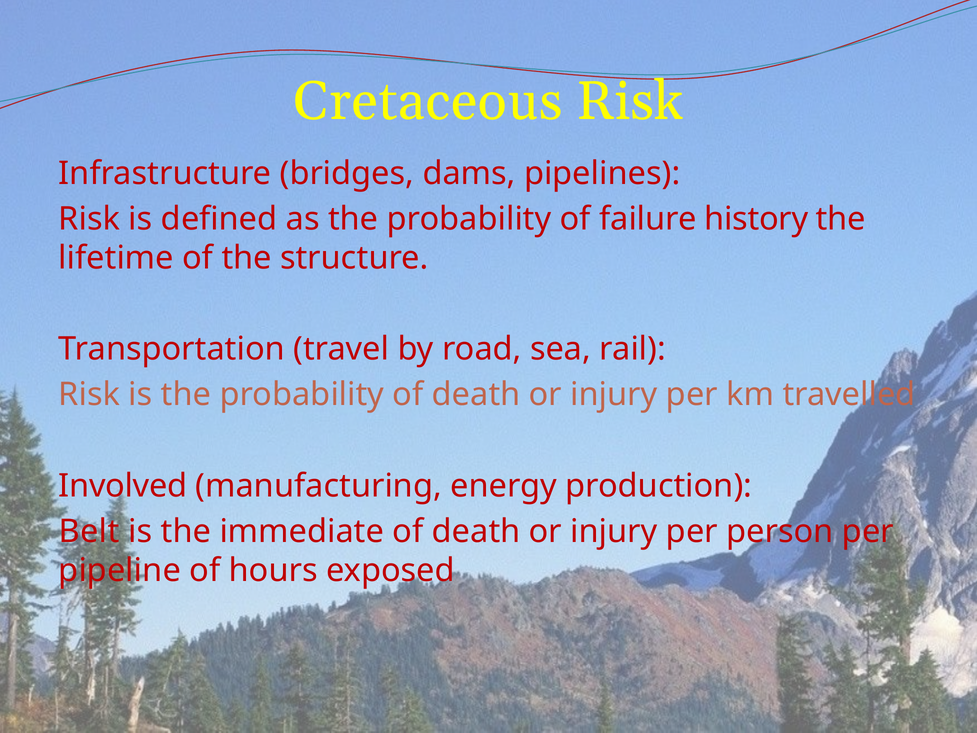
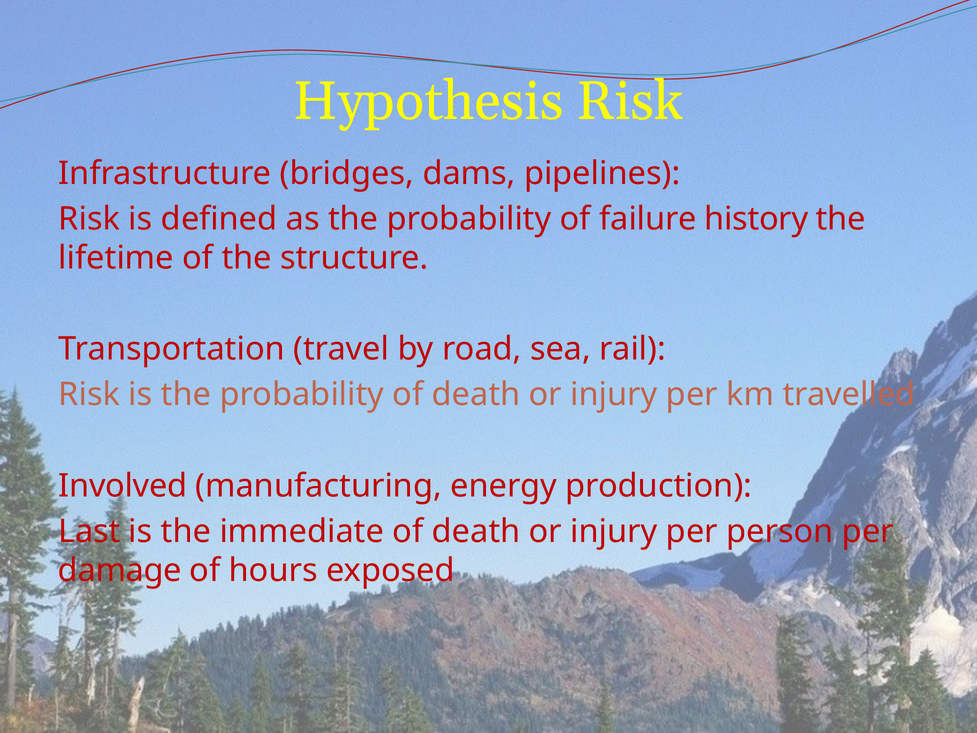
Cretaceous: Cretaceous -> Hypothesis (429, 101)
Belt: Belt -> Last (89, 531)
pipeline: pipeline -> damage (120, 570)
